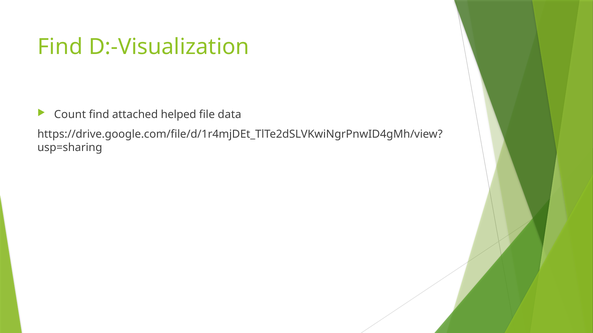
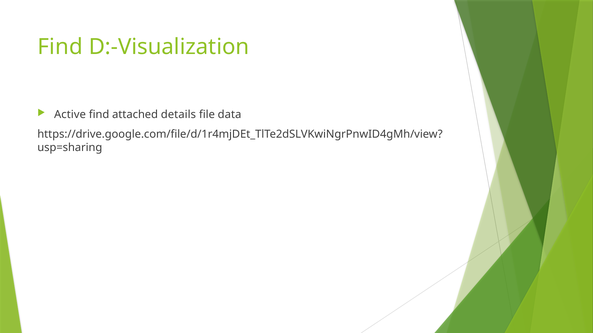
Count: Count -> Active (70, 115)
helped: helped -> details (178, 115)
